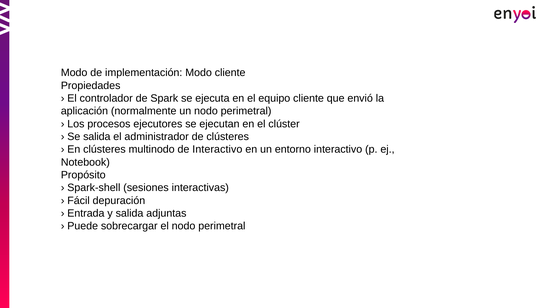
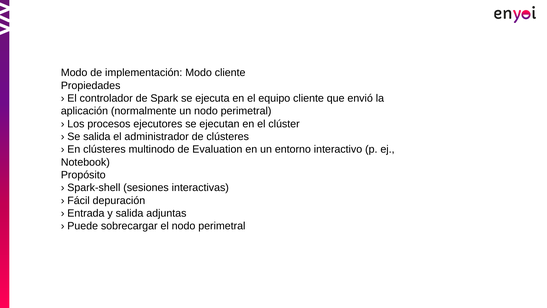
de Interactivo: Interactivo -> Evaluation (217, 149)
